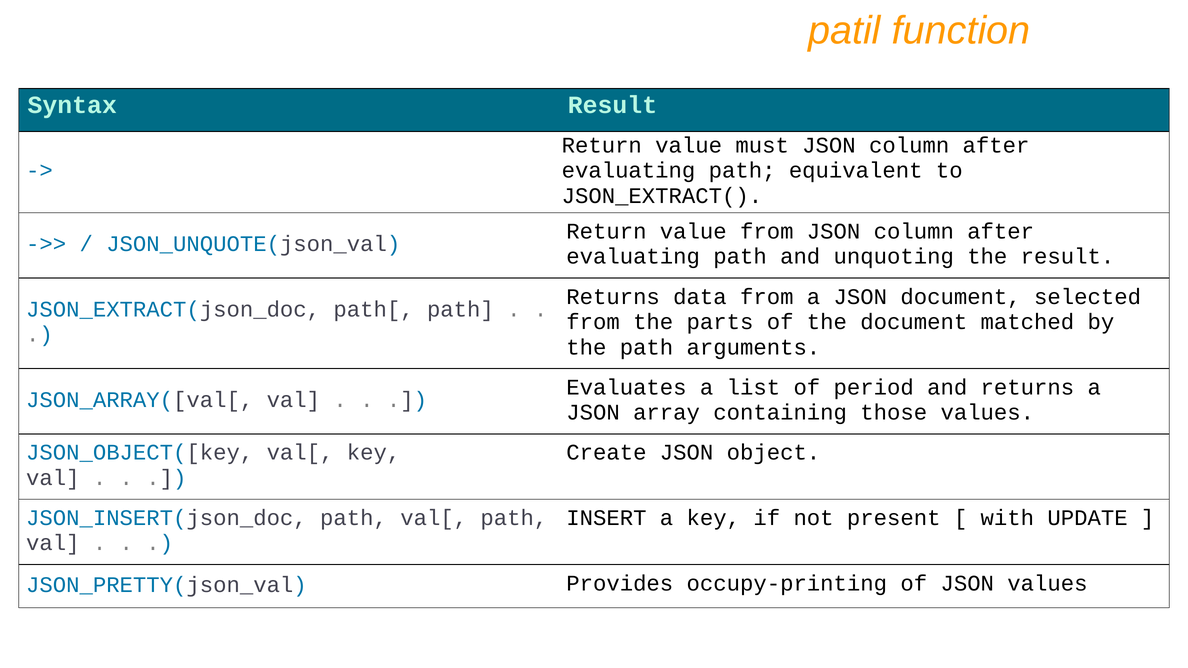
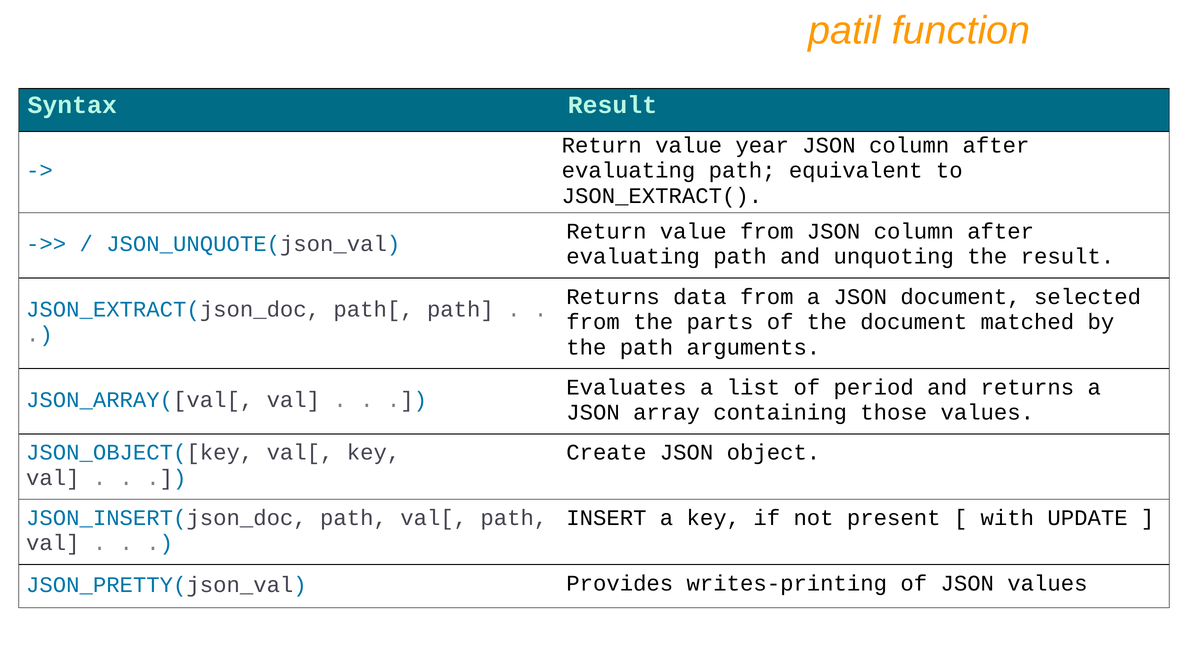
must: must -> year (762, 145)
occupy-printing: occupy-printing -> writes-printing (787, 583)
